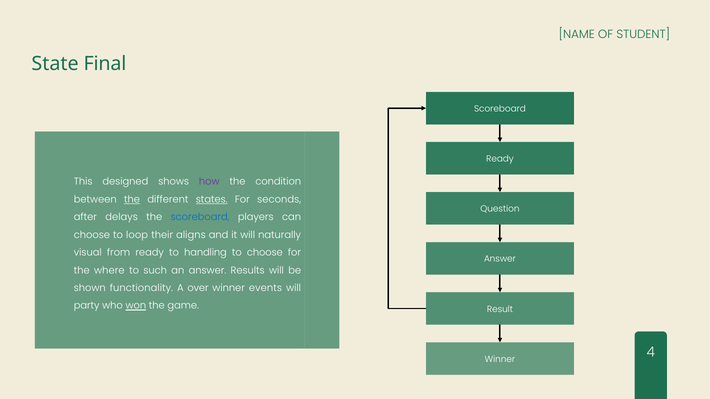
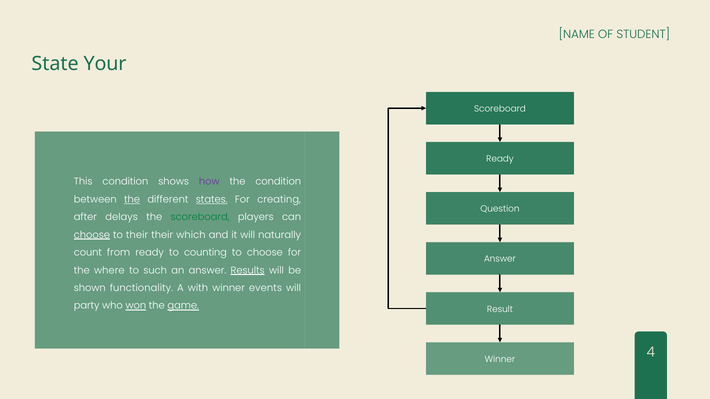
Final: Final -> Your (105, 64)
This designed: designed -> condition (125, 182)
seconds: seconds -> creating (279, 200)
scoreboard colour: blue -> green (200, 217)
choose underline: none -> present (92, 235)
to loop: loop -> their (137, 235)
aligns: aligns -> which (191, 235)
visual: visual -> count (88, 253)
handling: handling -> counting (205, 253)
Results underline: none -> present (248, 271)
over: over -> with (198, 288)
game underline: none -> present (183, 306)
